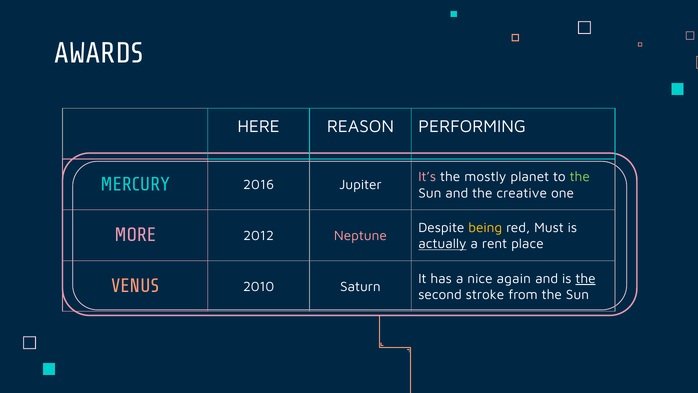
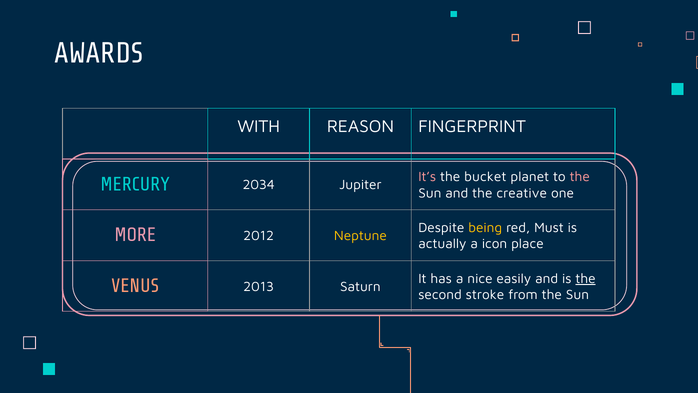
HERE: HERE -> WITH (259, 126)
PERFORMING: PERFORMING -> FINGERPRINT (472, 126)
mostly: mostly -> bucket (485, 177)
the colour: light green -> pink (580, 177)
2016: 2016 -> 2034 (259, 185)
Neptune colour: pink -> yellow (360, 236)
actually underline: present -> none (442, 244)
rent: rent -> icon (495, 244)
again: again -> easily (514, 278)
2010: 2010 -> 2013 (259, 286)
